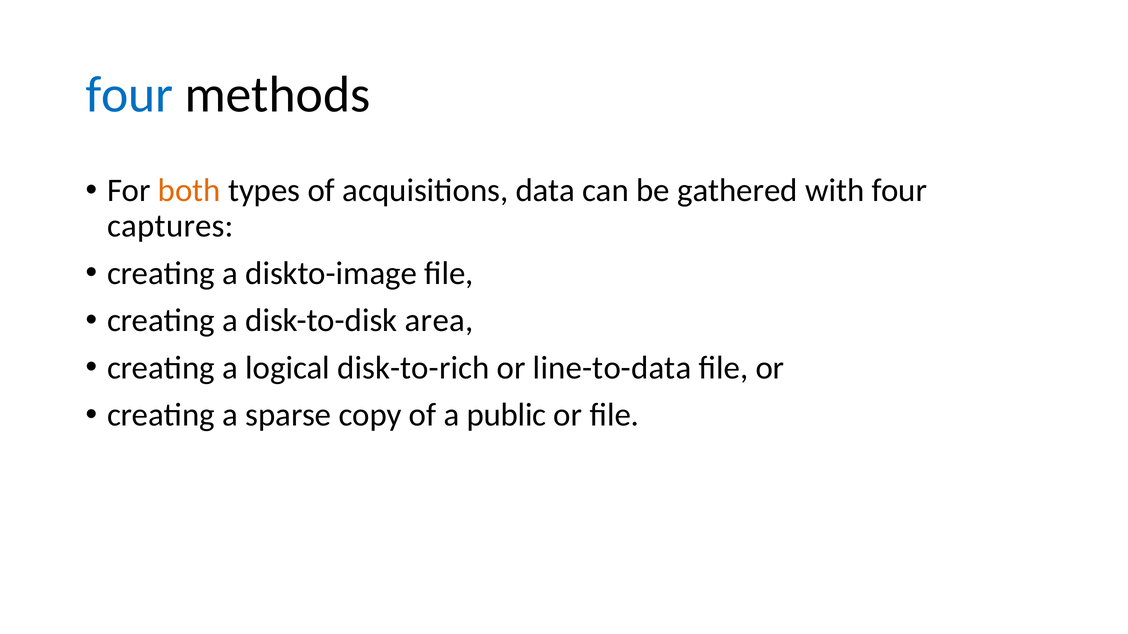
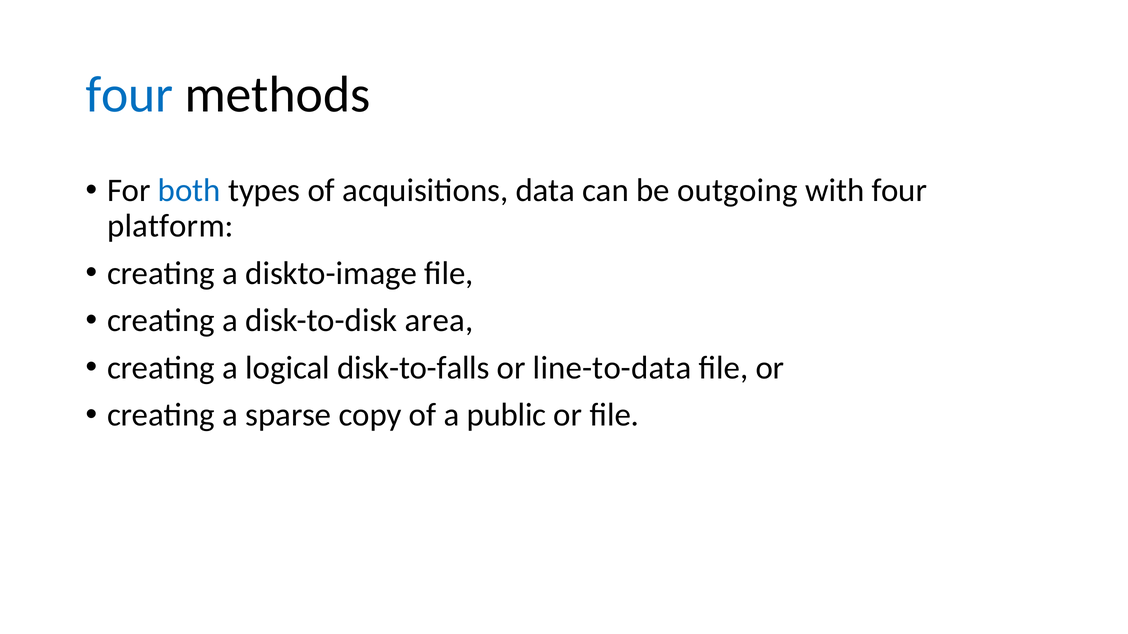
both colour: orange -> blue (189, 191)
gathered: gathered -> outgoing (737, 191)
captures: captures -> platform (170, 226)
disk-to-rich: disk-to-rich -> disk-to-falls (414, 368)
